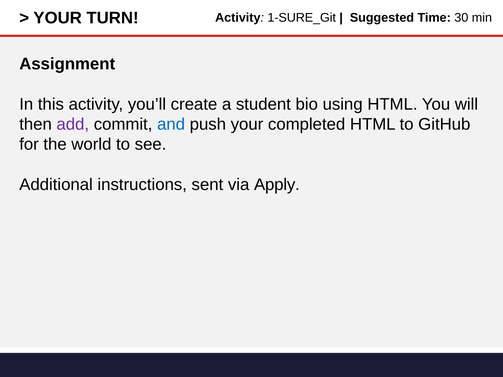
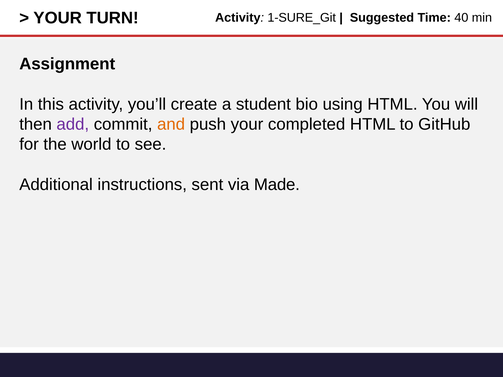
30: 30 -> 40 (461, 18)
and colour: blue -> orange (171, 124)
Apply: Apply -> Made (277, 185)
